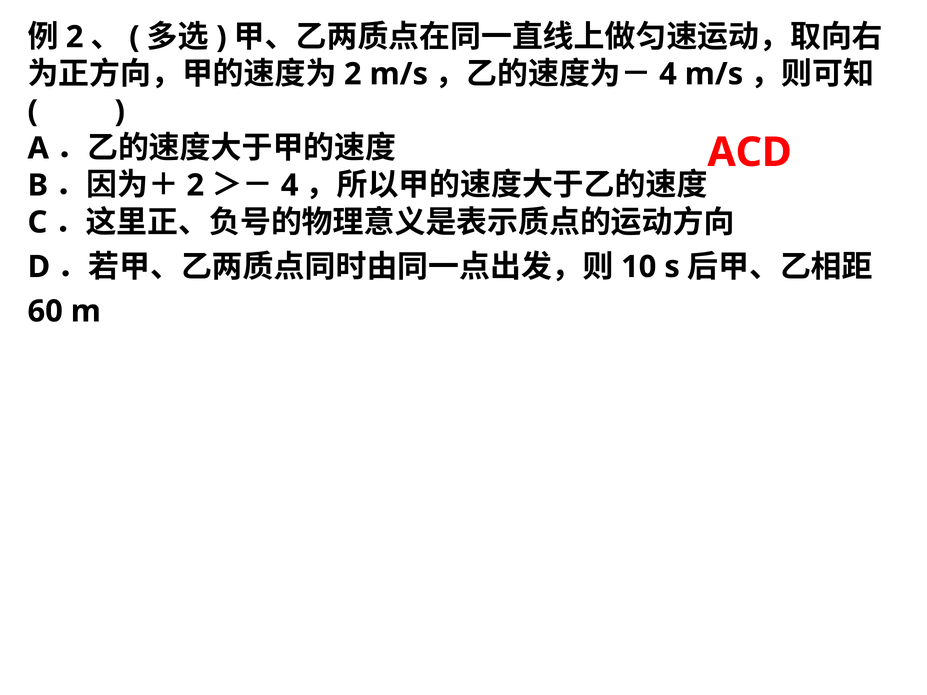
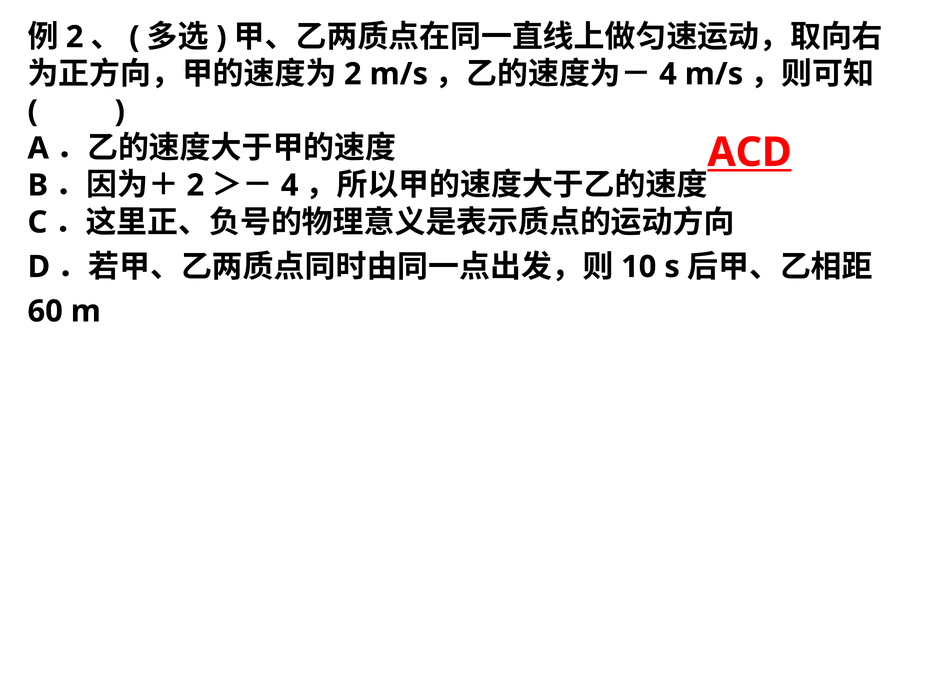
ACD underline: none -> present (750, 152)
